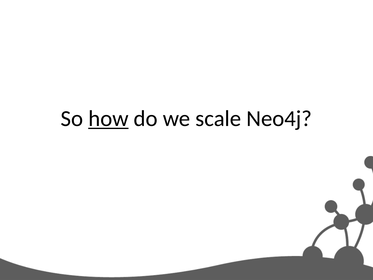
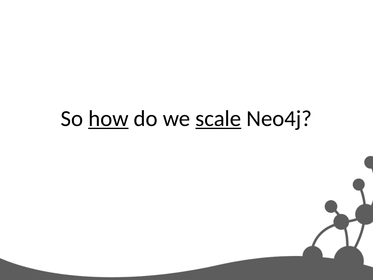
scale underline: none -> present (218, 118)
